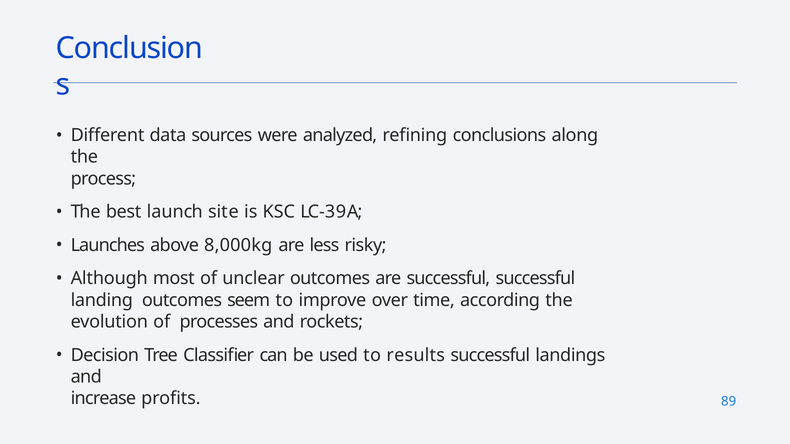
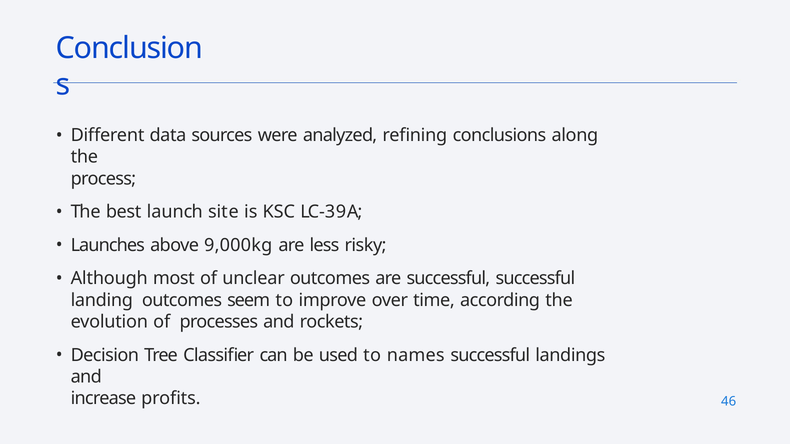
8,000kg: 8,000kg -> 9,000kg (238, 245)
results: results -> names (416, 355)
89: 89 -> 46 (729, 402)
